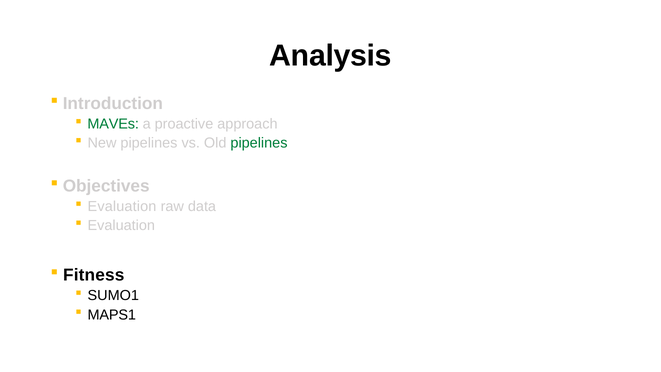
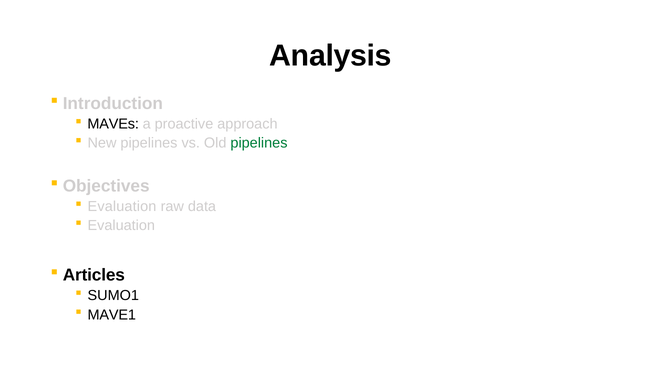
MAVEs colour: green -> black (113, 124)
Fitness: Fitness -> Articles (94, 275)
MAPS1: MAPS1 -> MAVE1 (112, 315)
